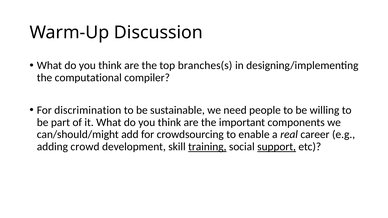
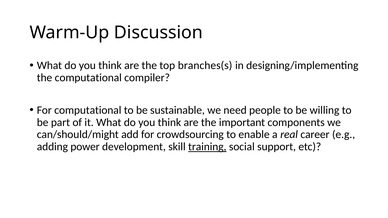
For discrimination: discrimination -> computational (88, 110)
crowd: crowd -> power (85, 147)
support underline: present -> none (277, 147)
